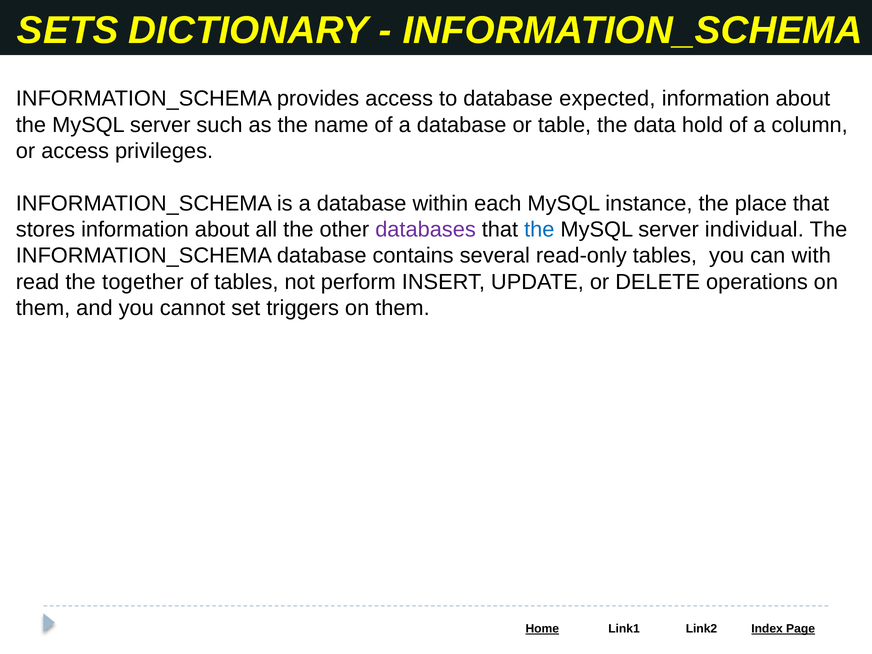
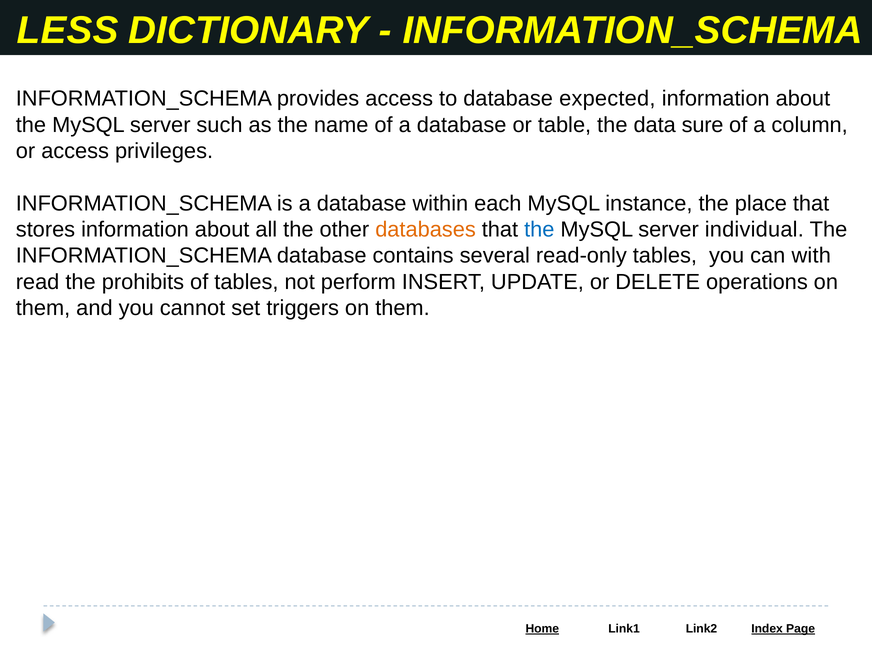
SETS: SETS -> LESS (68, 30)
hold: hold -> sure (703, 125)
databases colour: purple -> orange (426, 230)
together: together -> prohibits (143, 282)
